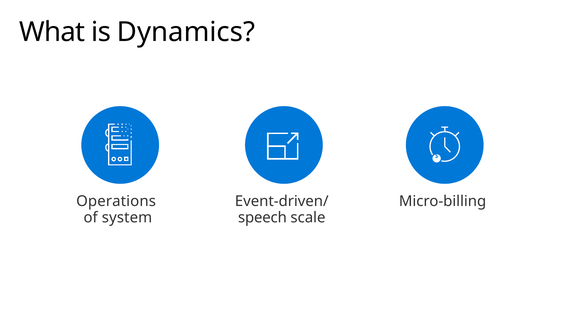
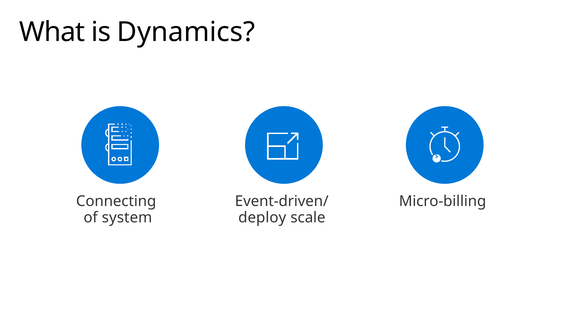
Operations: Operations -> Connecting (116, 201)
speech: speech -> deploy (262, 217)
